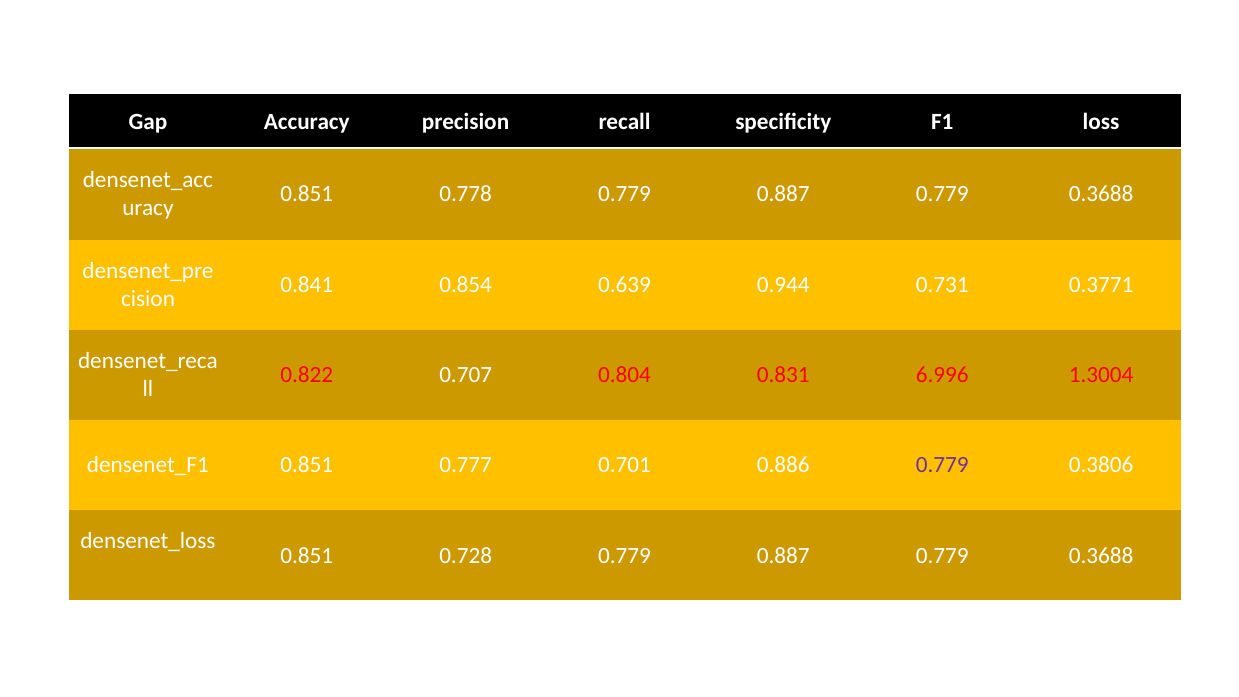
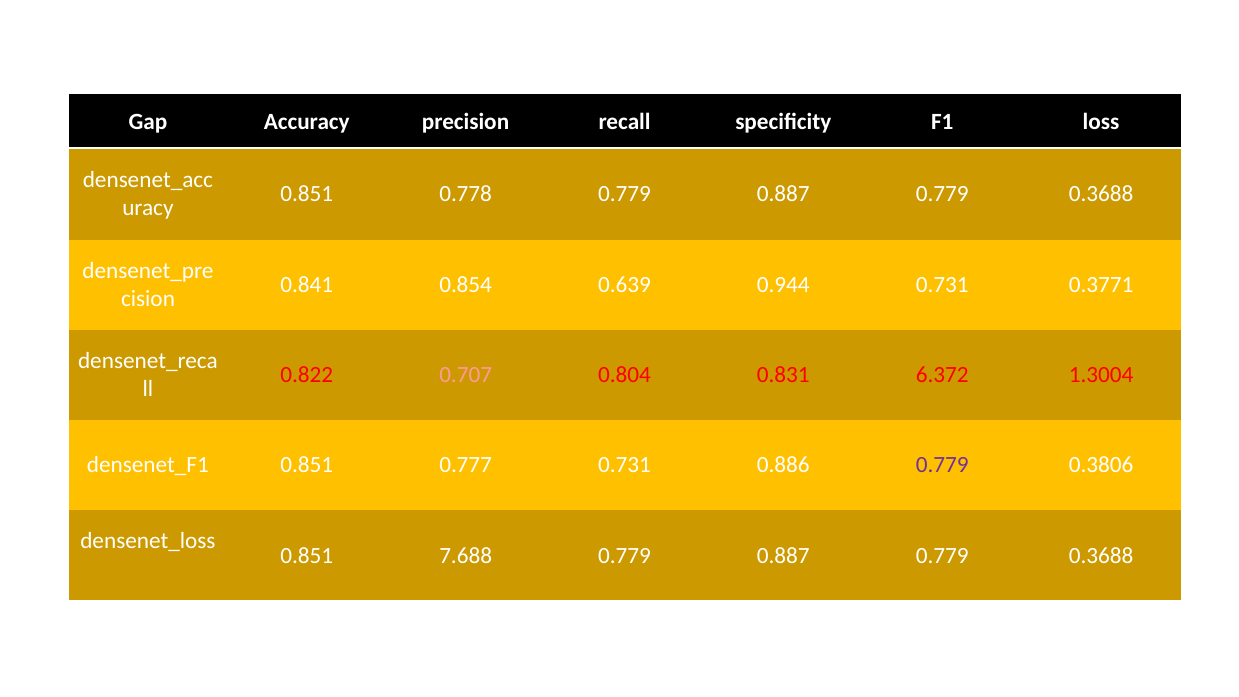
0.707 colour: white -> pink (466, 375)
6.996: 6.996 -> 6.372 (942, 375)
0.777 0.701: 0.701 -> 0.731 (624, 465)
0.728: 0.728 -> 7.688 (466, 555)
